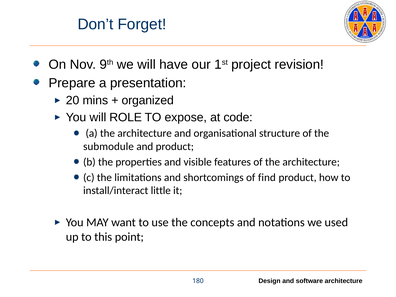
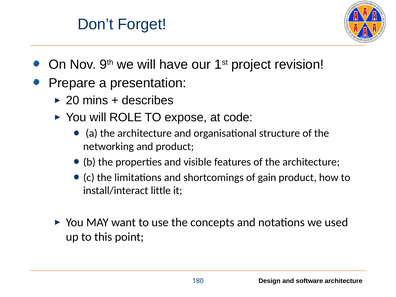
organized: organized -> describes (148, 100)
submodule: submodule -> networking (109, 147)
find: find -> gain (267, 177)
